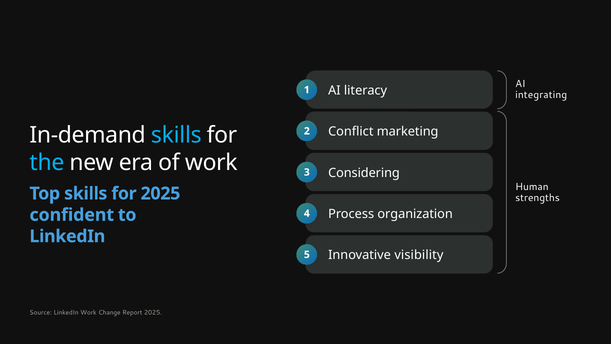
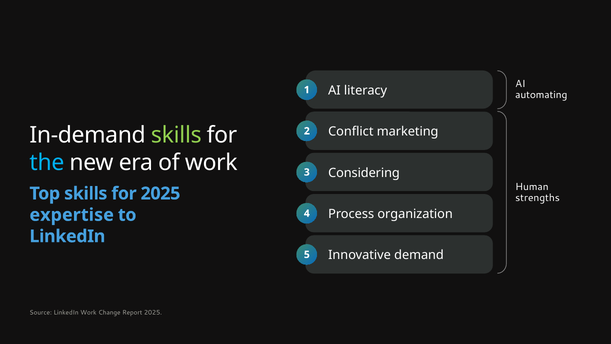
integrating: integrating -> automating (541, 95)
skills colour: light blue -> light green (176, 135)
confident: confident -> expertise (72, 215)
visibility: visibility -> demand (419, 255)
